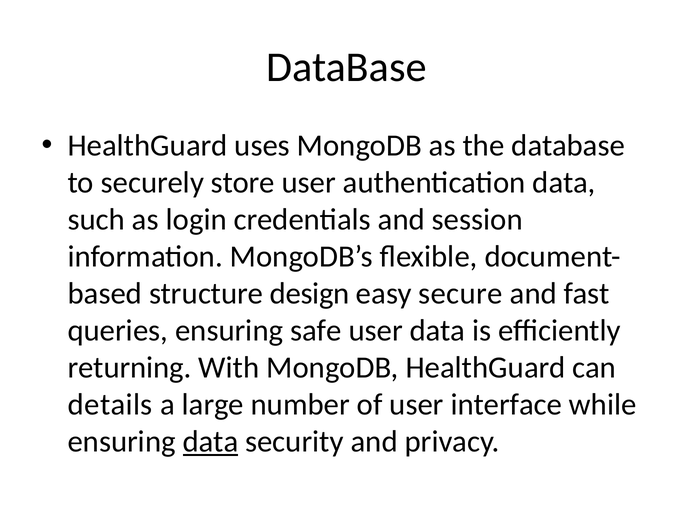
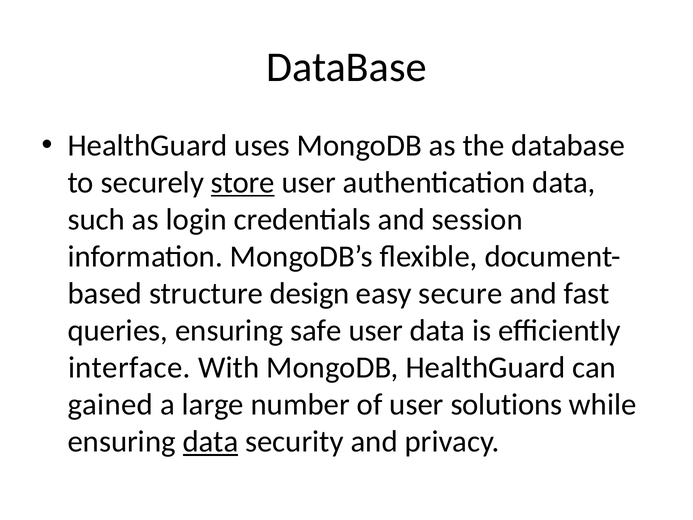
store underline: none -> present (243, 182)
returning: returning -> interface (129, 367)
details: details -> gained (110, 404)
interface: interface -> solutions (506, 404)
